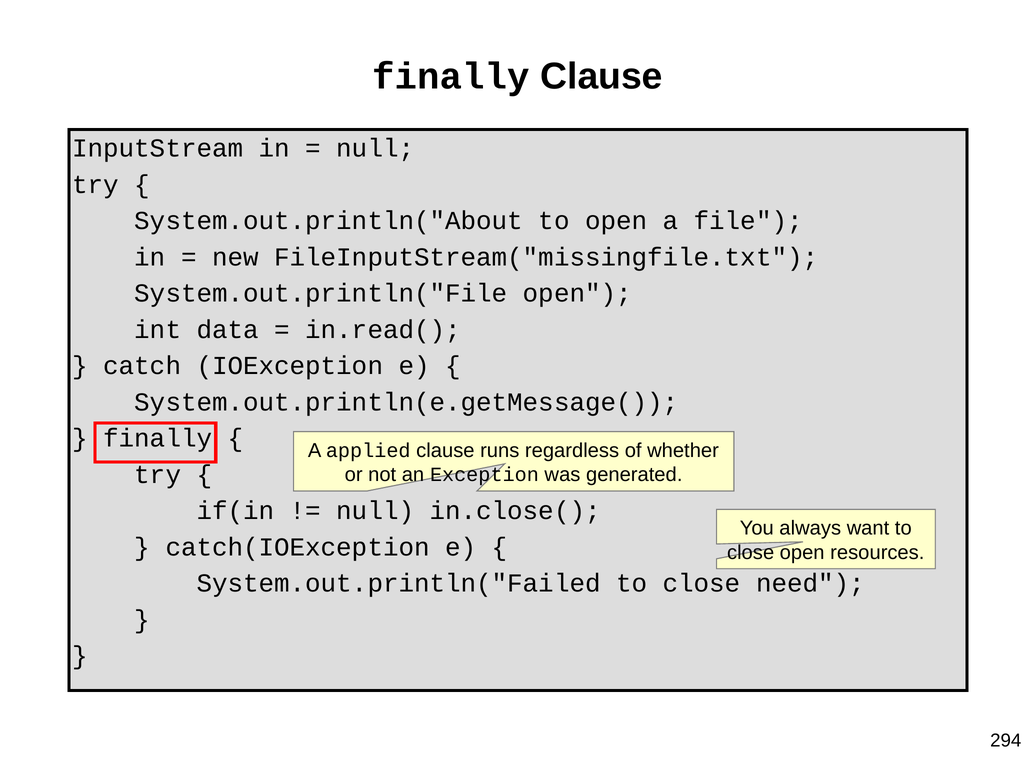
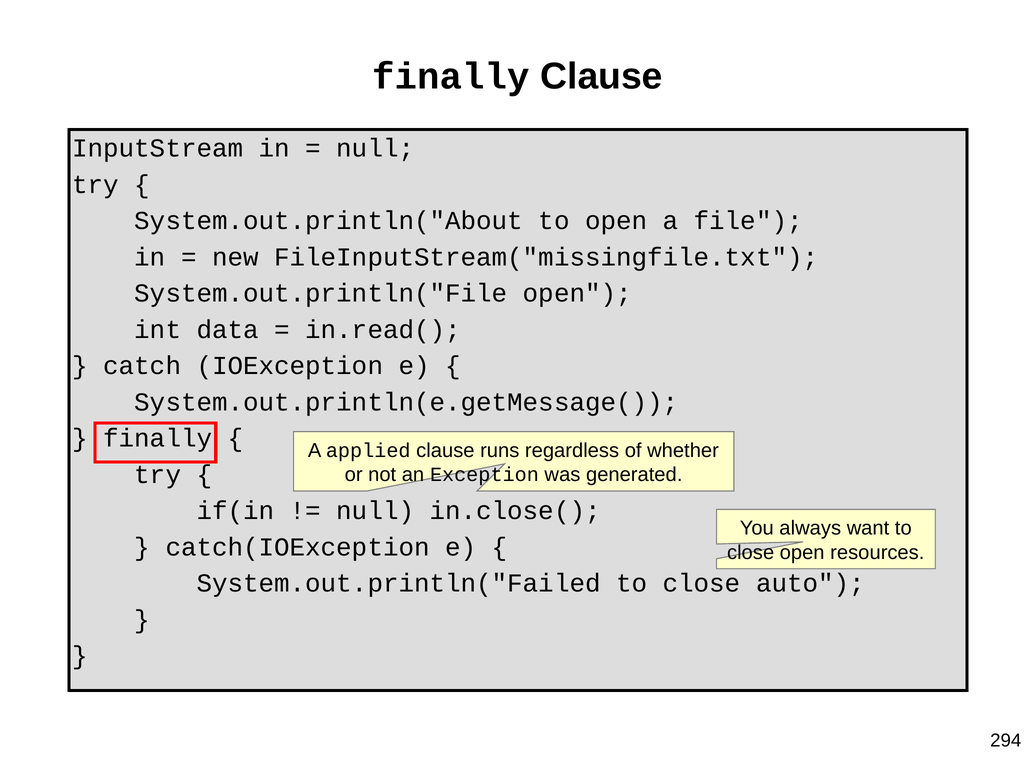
need: need -> auto (810, 583)
